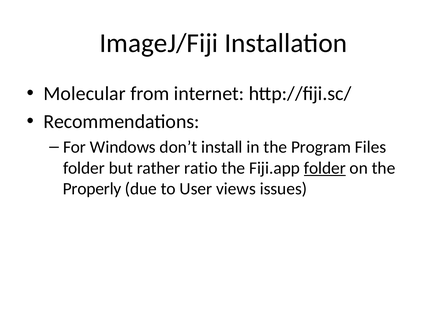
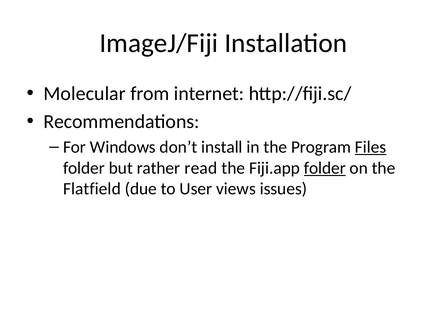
Files underline: none -> present (371, 147)
ratio: ratio -> read (201, 168)
Properly: Properly -> Flatfield (92, 189)
